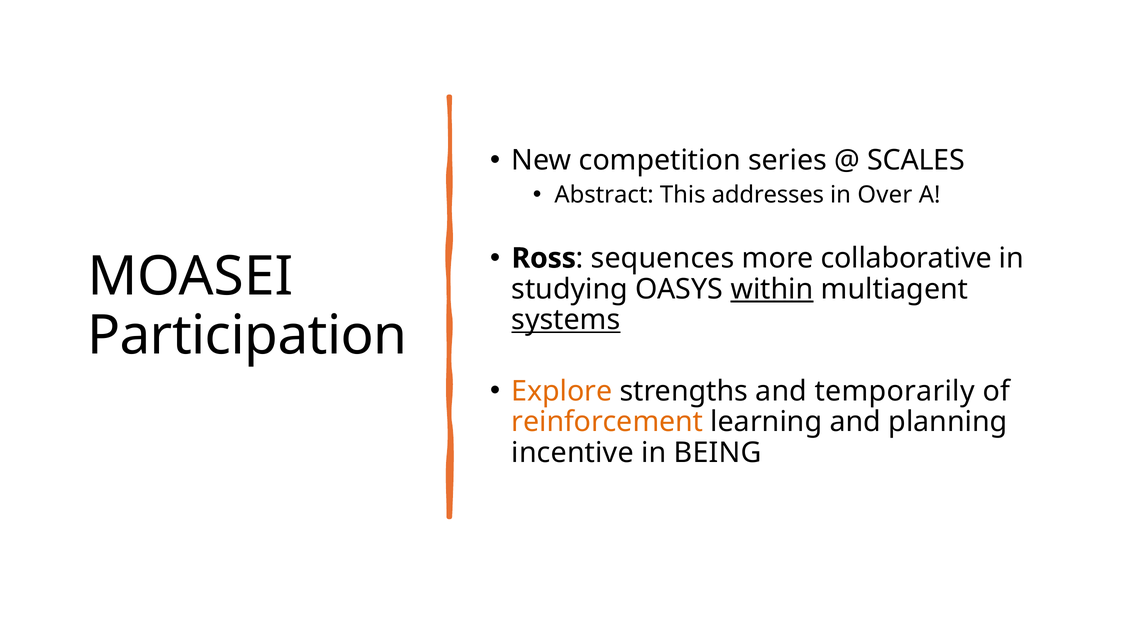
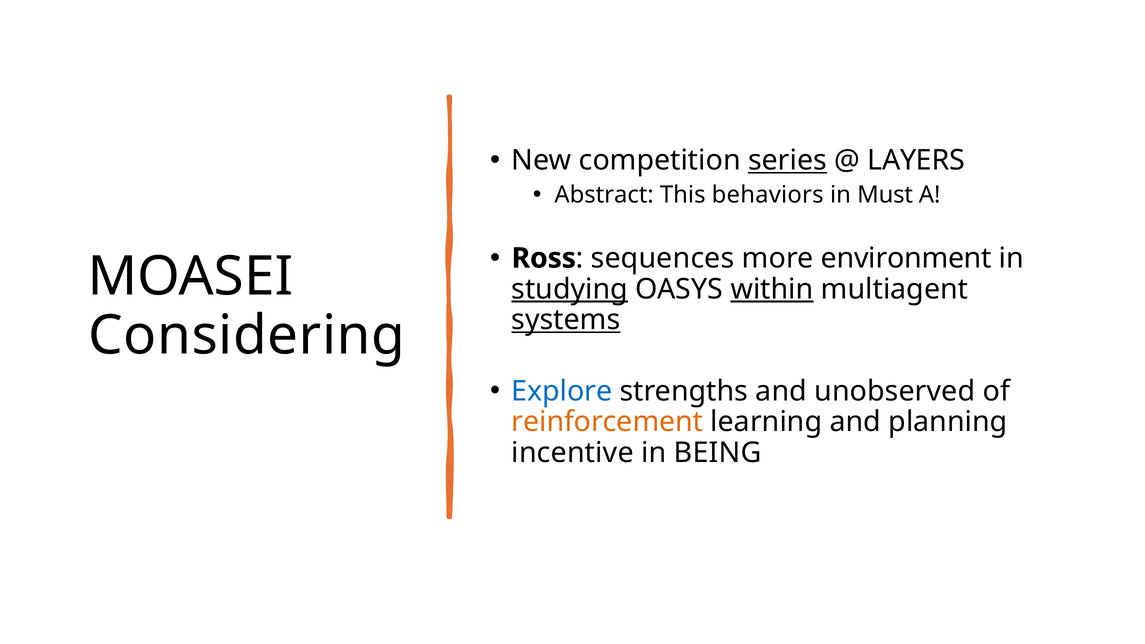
series underline: none -> present (788, 161)
SCALES: SCALES -> LAYERS (916, 161)
addresses: addresses -> behaviors (768, 195)
Over: Over -> Must (885, 195)
collaborative: collaborative -> environment (906, 258)
studying underline: none -> present (570, 289)
Participation: Participation -> Considering (247, 336)
Explore colour: orange -> blue (562, 391)
temporarily: temporarily -> unobserved (895, 391)
